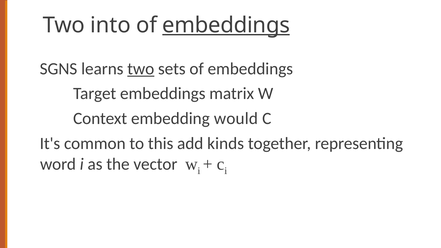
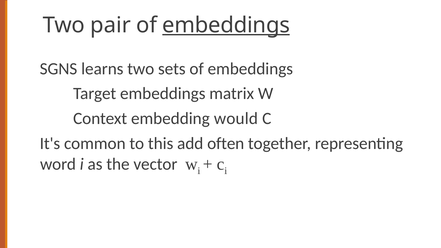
into: into -> pair (111, 25)
two underline: present -> none (141, 69)
kinds: kinds -> often (226, 144)
